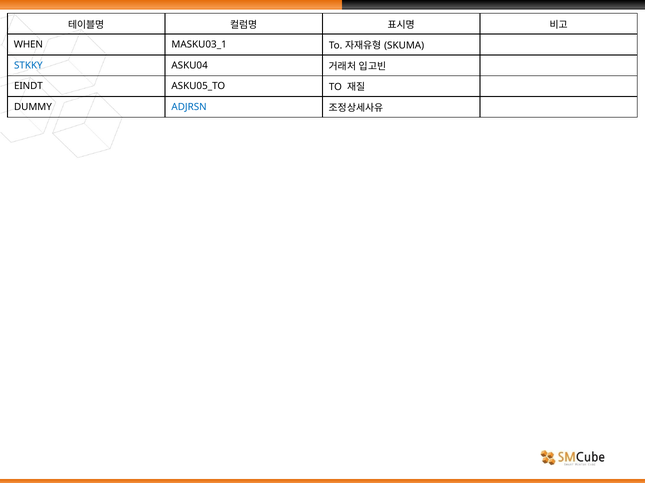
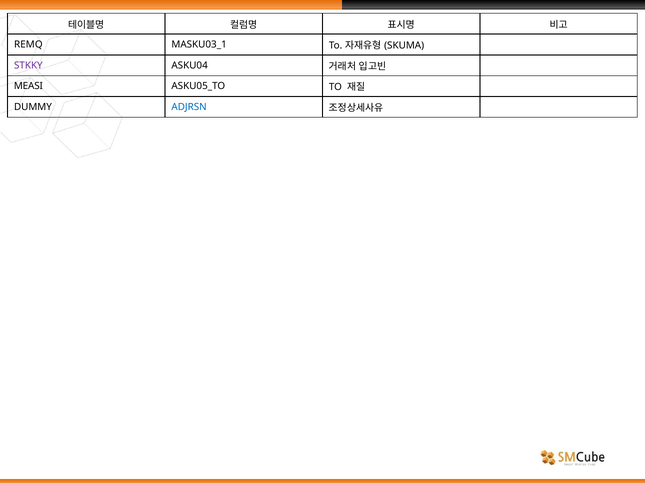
WHEN: WHEN -> REMQ (28, 45)
STKKY colour: blue -> purple (28, 66)
EINDT: EINDT -> MEASI (28, 86)
